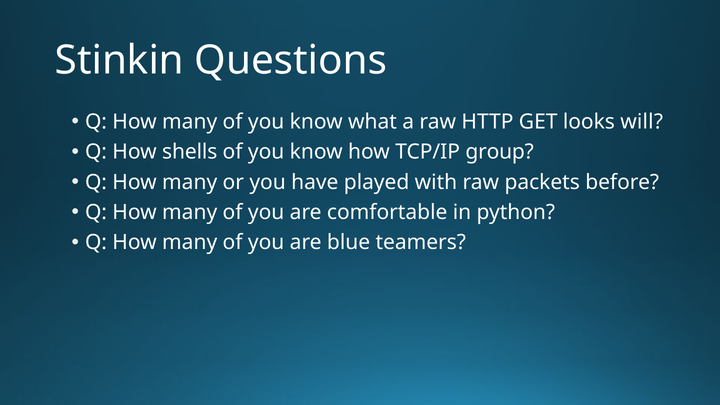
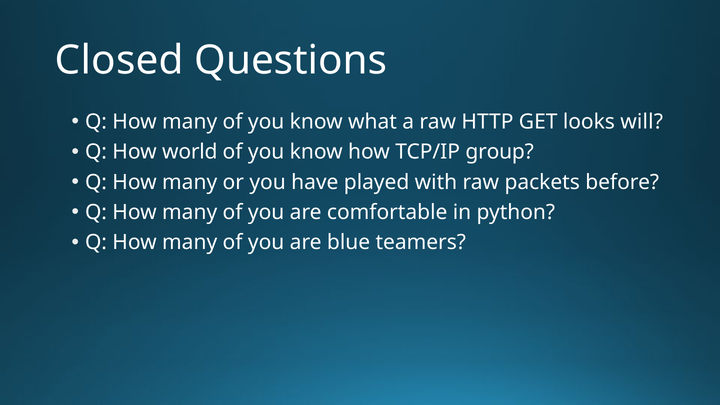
Stinkin: Stinkin -> Closed (119, 60)
shells: shells -> world (190, 152)
